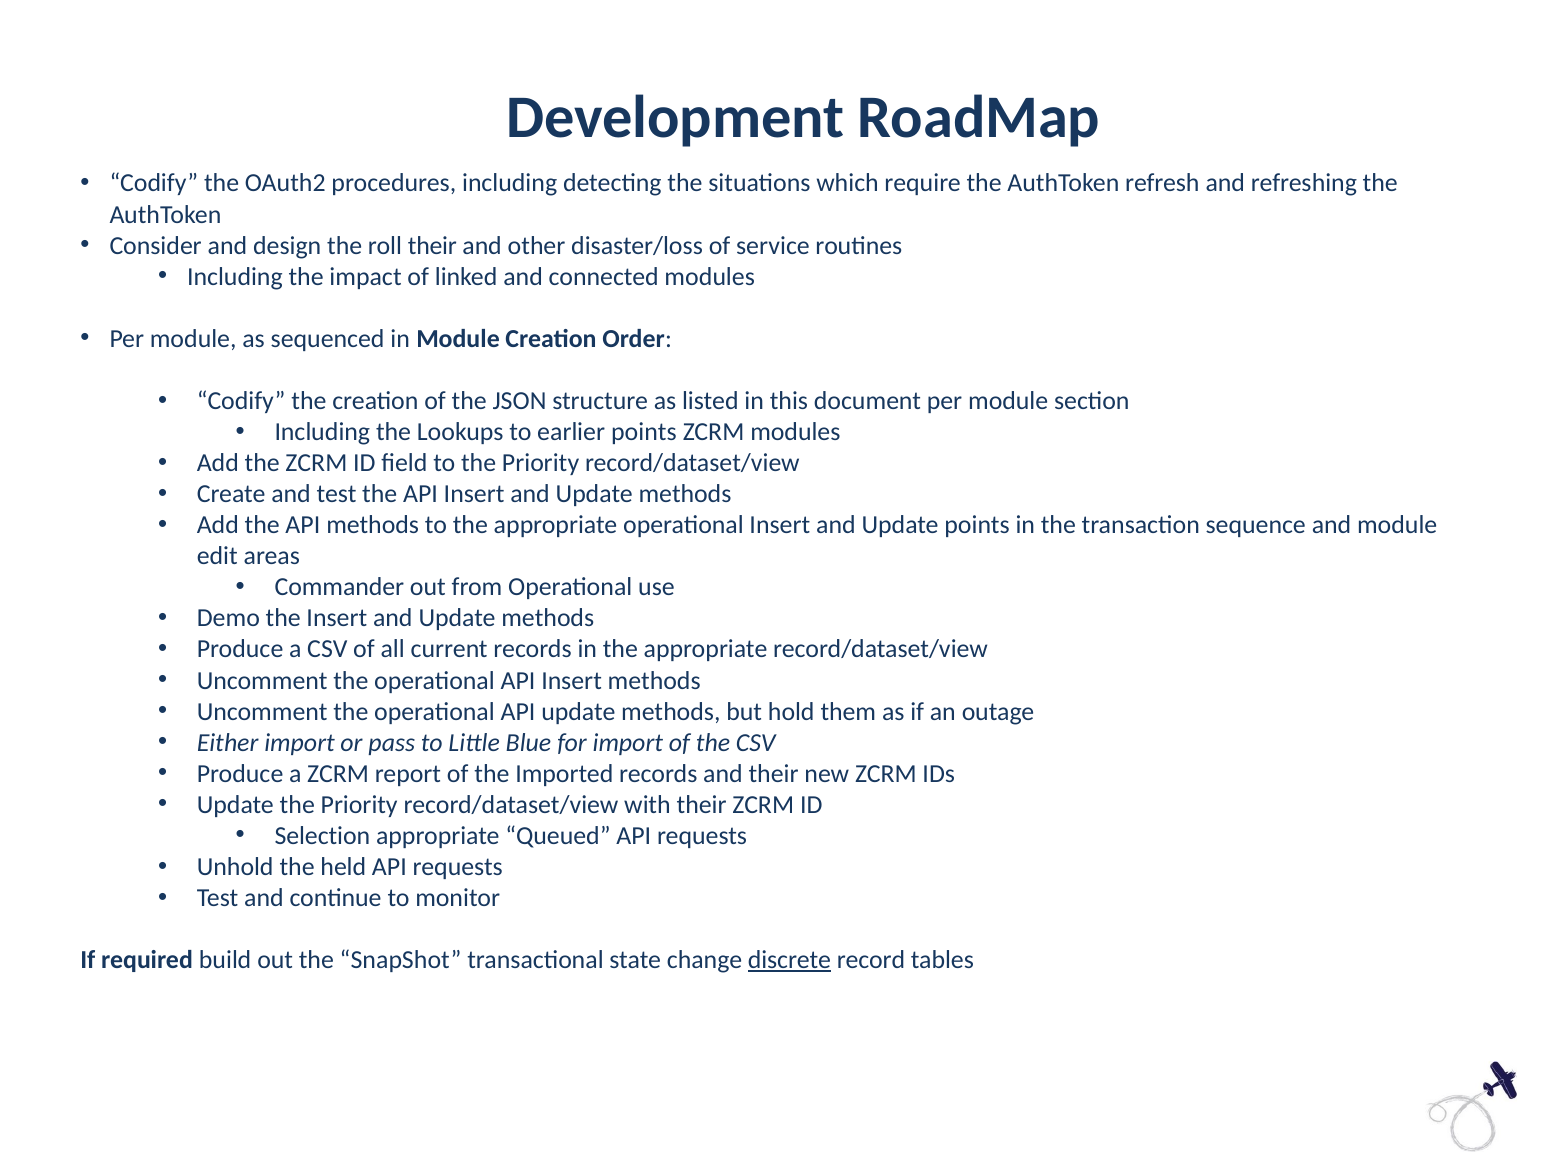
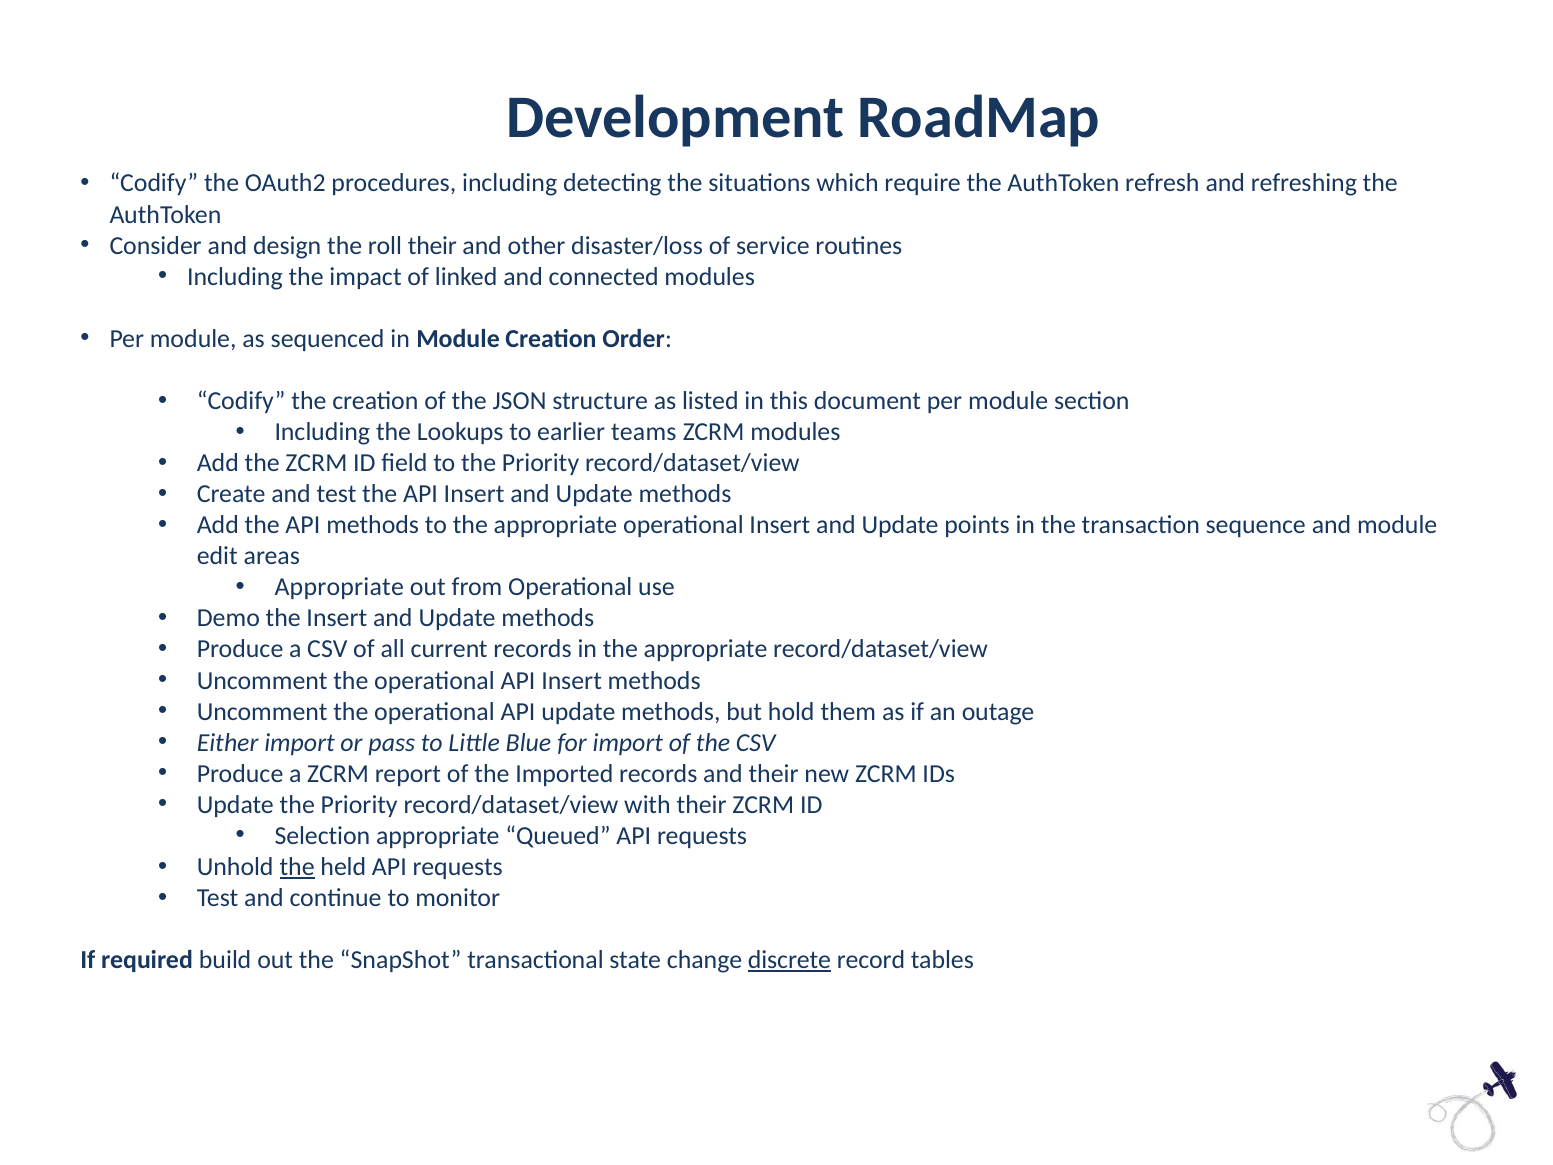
earlier points: points -> teams (644, 432)
Commander: Commander -> Appropriate (339, 587)
the underline: none -> present (297, 867)
